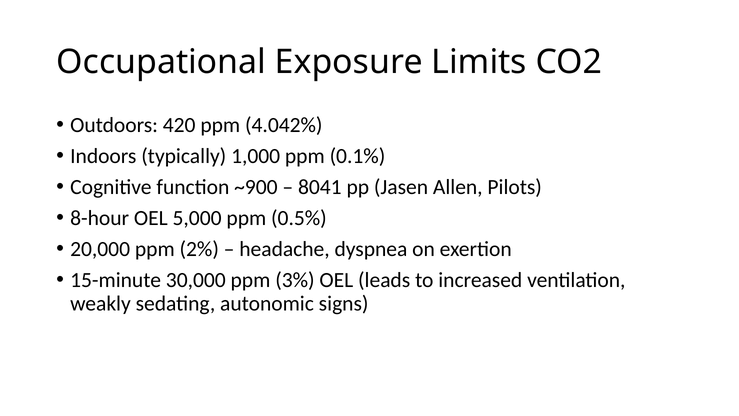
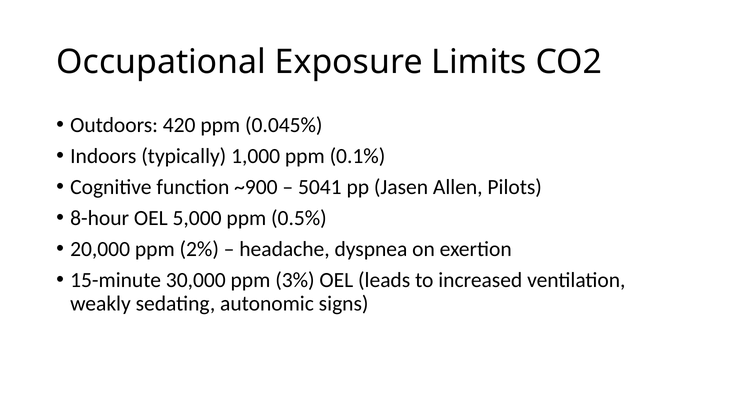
4.042%: 4.042% -> 0.045% (284, 125)
8041: 8041 -> 5041 (320, 187)
